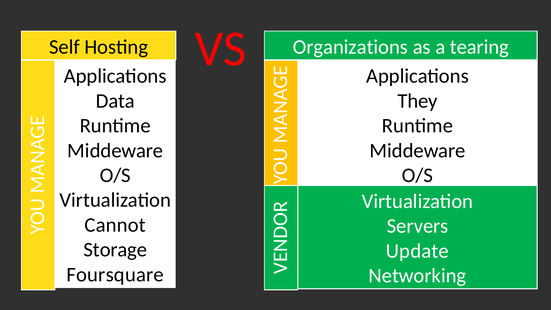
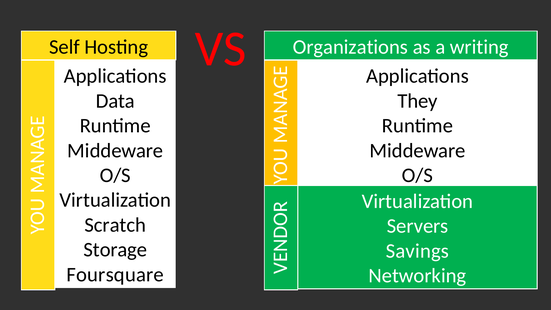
tearing: tearing -> writing (479, 47)
Cannot: Cannot -> Scratch (115, 225)
Update: Update -> Savings (417, 251)
